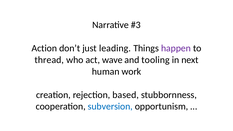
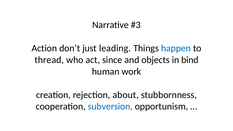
happen colour: purple -> blue (176, 48)
wave: wave -> since (112, 60)
tooling: tooling -> objects (156, 60)
next: next -> bind (190, 60)
based: based -> about (126, 95)
